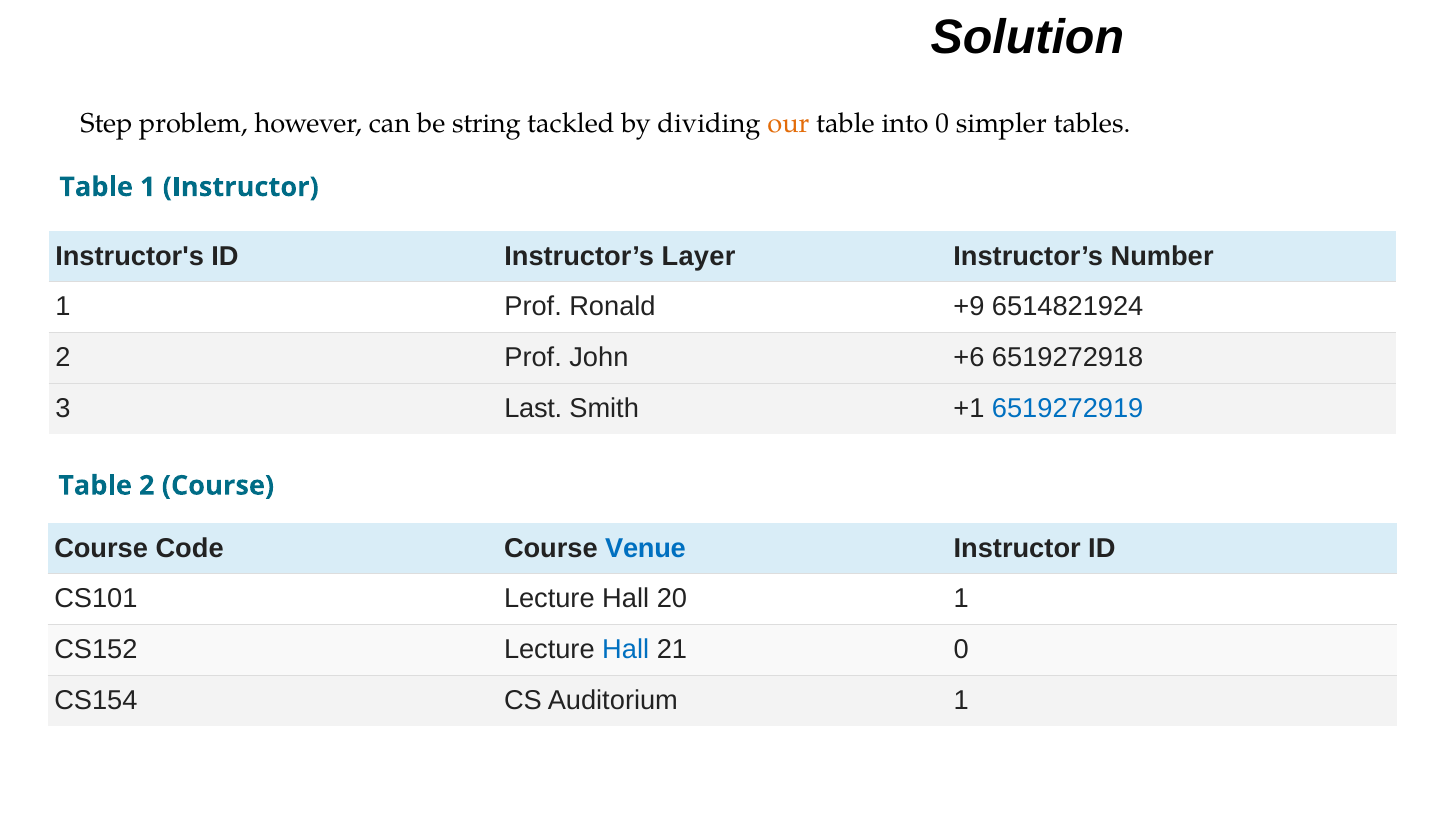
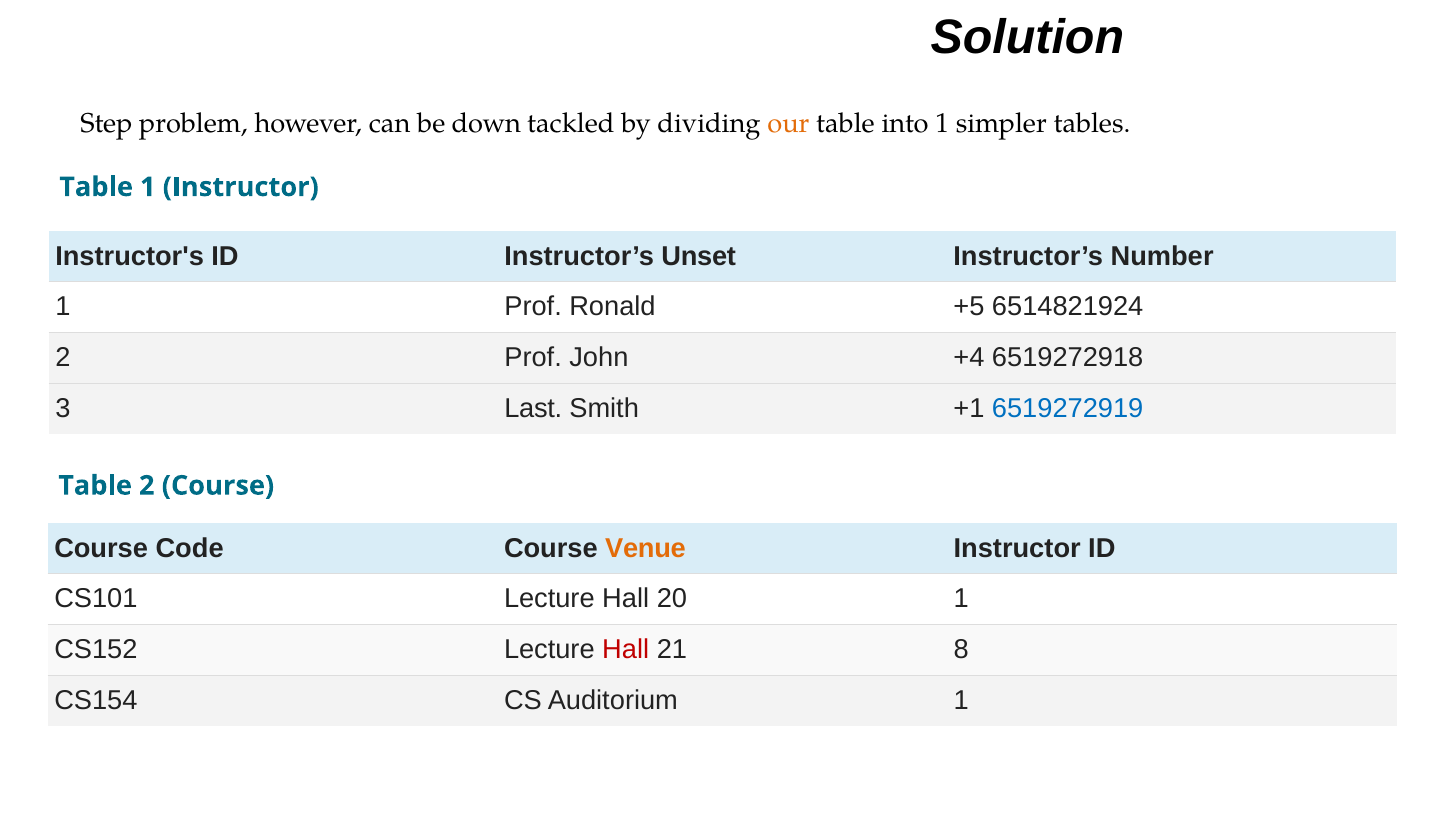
string: string -> down (486, 123)
into 0: 0 -> 1 (942, 123)
Layer: Layer -> Unset (699, 257)
+9: +9 -> +5 (969, 307)
+6: +6 -> +4 (969, 357)
Venue colour: blue -> orange (646, 549)
Hall colour: blue -> red (626, 650)
21 0: 0 -> 8 (961, 650)
